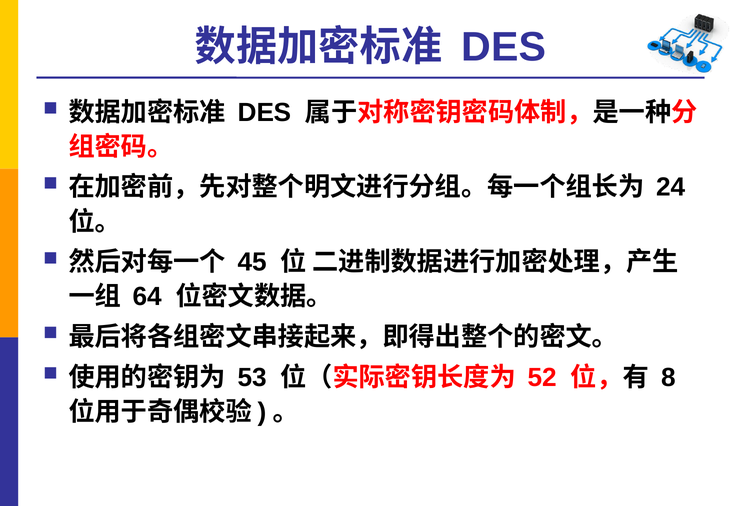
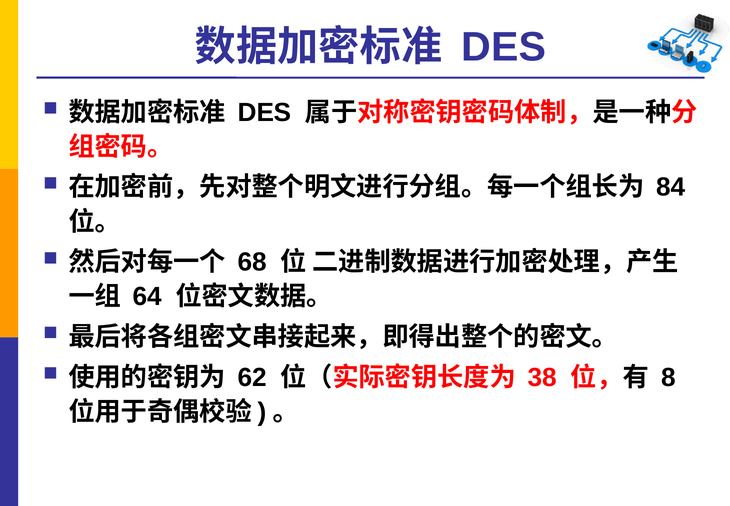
24: 24 -> 84 (671, 187)
45: 45 -> 68 (252, 262)
53: 53 -> 62 (252, 377)
52: 52 -> 38 (542, 377)
